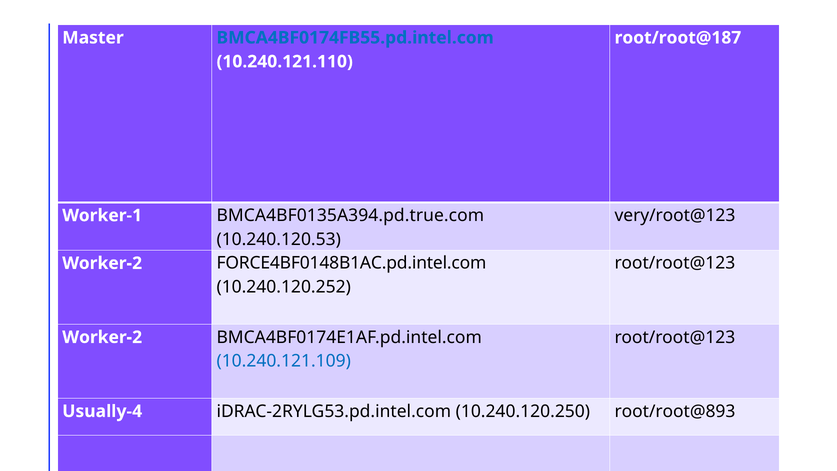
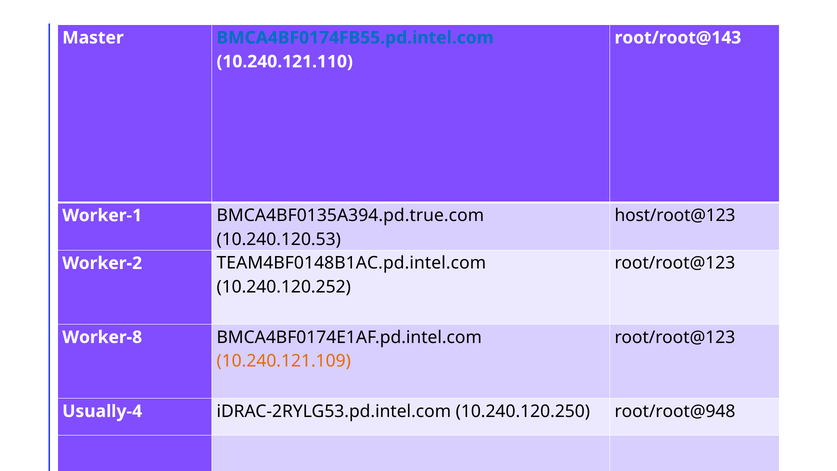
root/root@187: root/root@187 -> root/root@143 (678, 38)
very/root@123: very/root@123 -> host/root@123 (675, 215)
FORCE4BF0148B1AC.pd.intel.com: FORCE4BF0148B1AC.pd.intel.com -> TEAM4BF0148B1AC.pd.intel.com (351, 263)
Worker-2: Worker-2 -> Worker-8 (102, 337)
10.240.121.109 colour: blue -> orange (284, 361)
root/root@893: root/root@893 -> root/root@948 (675, 411)
